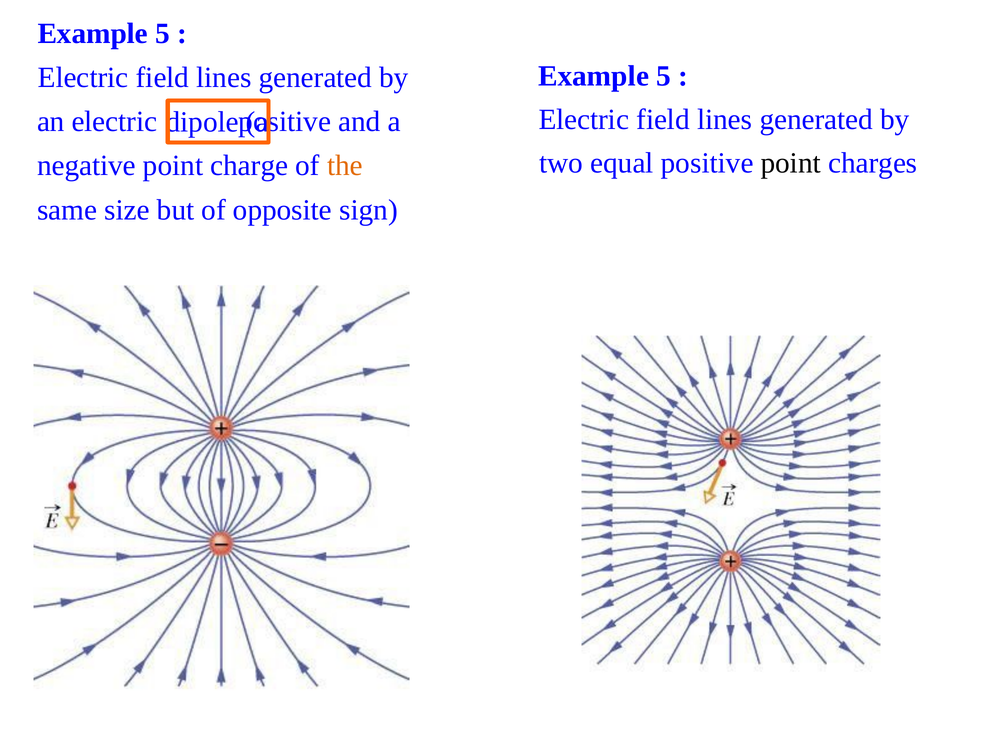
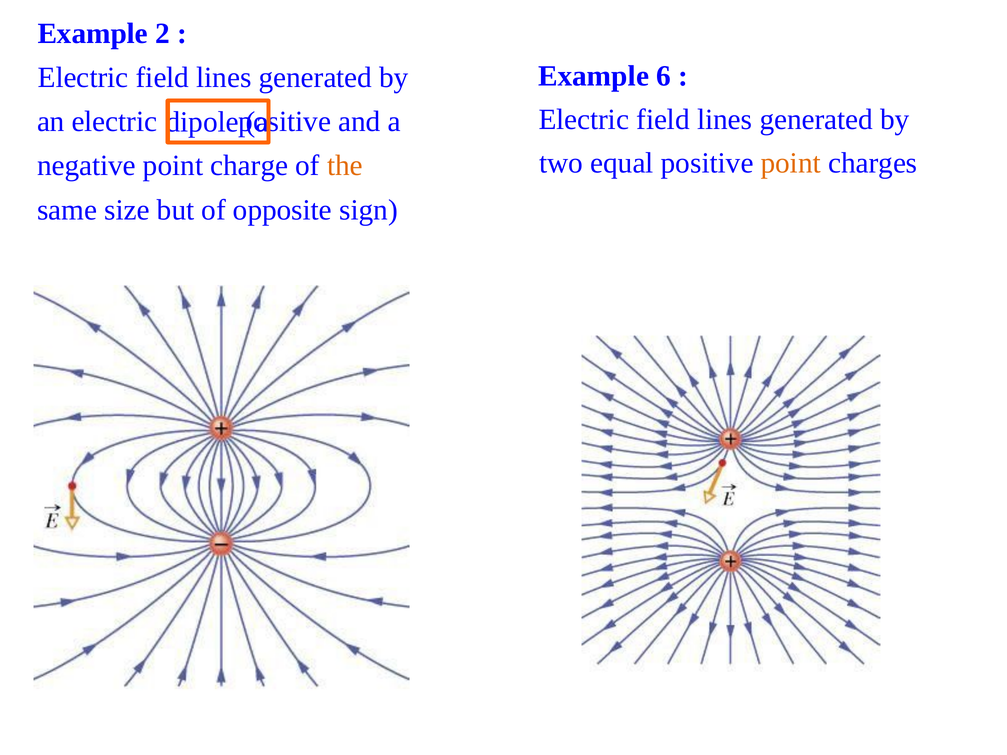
5: 5 -> 2 (163, 34)
5: 5 -> 6 (664, 76)
point colour: black -> orange (791, 163)
